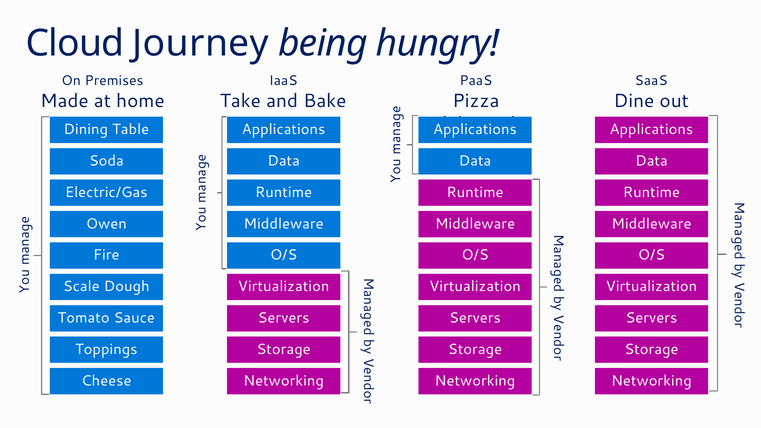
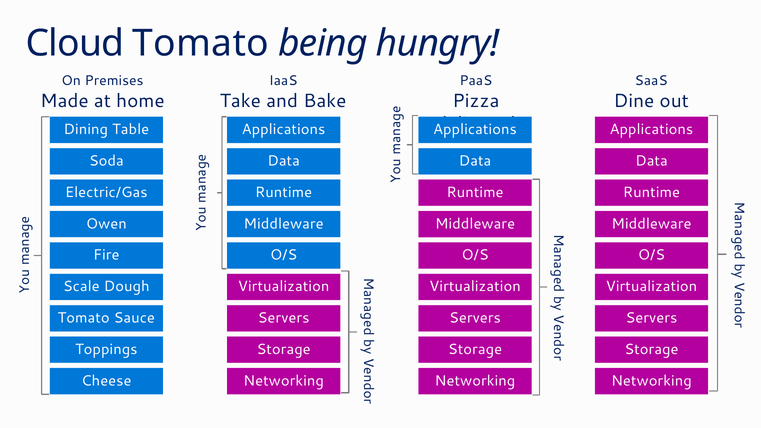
Cloud Journey: Journey -> Tomato (201, 44)
